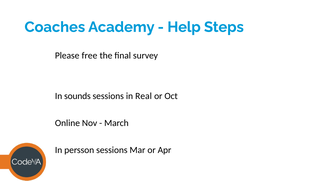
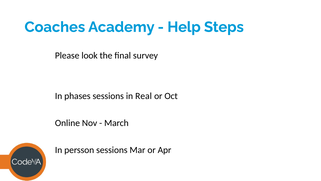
free: free -> look (90, 55)
sounds: sounds -> phases (77, 96)
